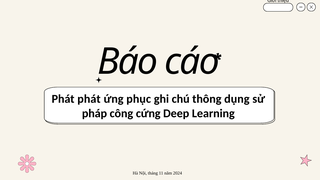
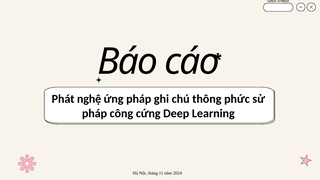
Phát phát: phát -> nghệ (89, 99)
ứng phục: phục -> pháp (139, 99)
dụng: dụng -> phức (237, 99)
